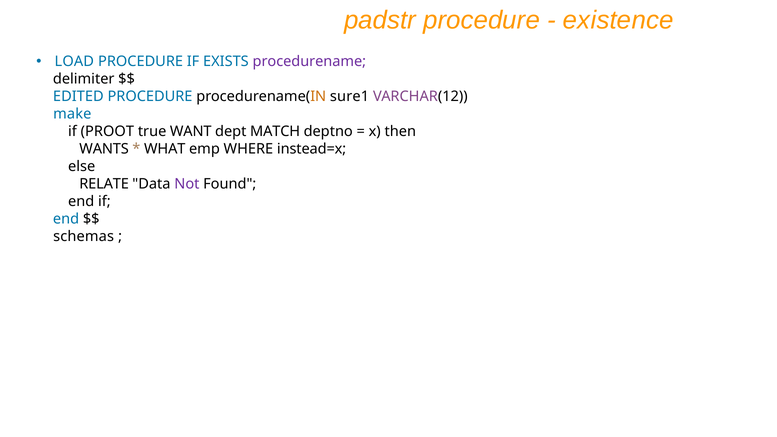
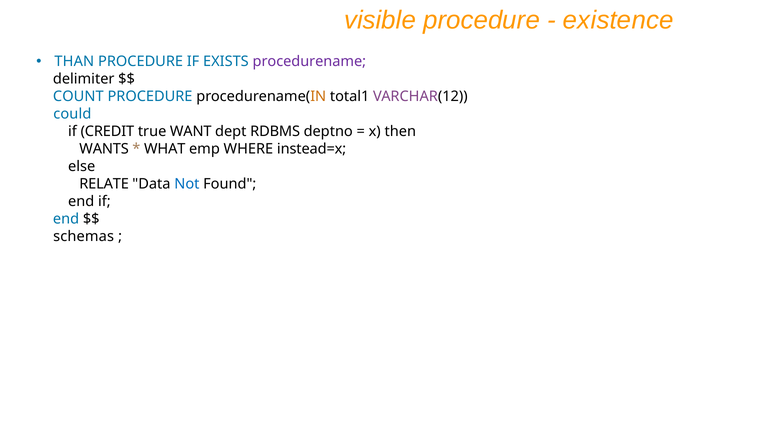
padstr: padstr -> visible (380, 20)
LOAD: LOAD -> THAN (74, 62)
EDITED: EDITED -> COUNT (78, 96)
sure1: sure1 -> total1 (350, 96)
make: make -> could (72, 114)
PROOT: PROOT -> CREDIT (107, 131)
MATCH: MATCH -> RDBMS (275, 131)
Not colour: purple -> blue (187, 184)
